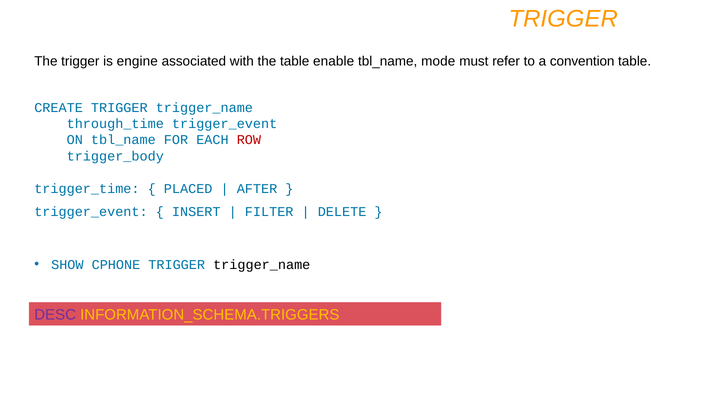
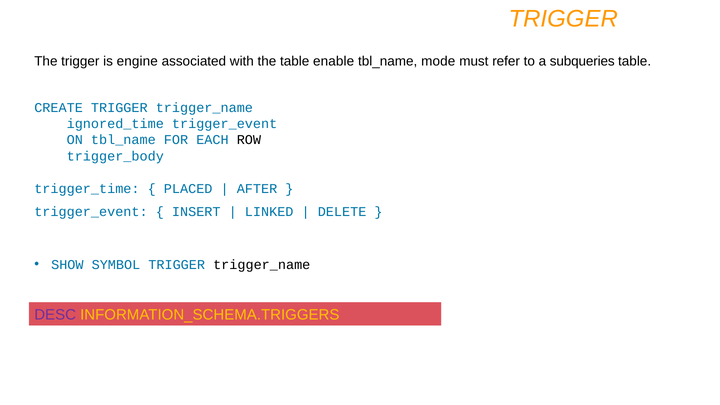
convention: convention -> subqueries (582, 61)
through_time: through_time -> ignored_time (115, 124)
ROW colour: red -> black (249, 140)
FILTER: FILTER -> LINKED (269, 212)
CPHONE: CPHONE -> SYMBOL (116, 265)
